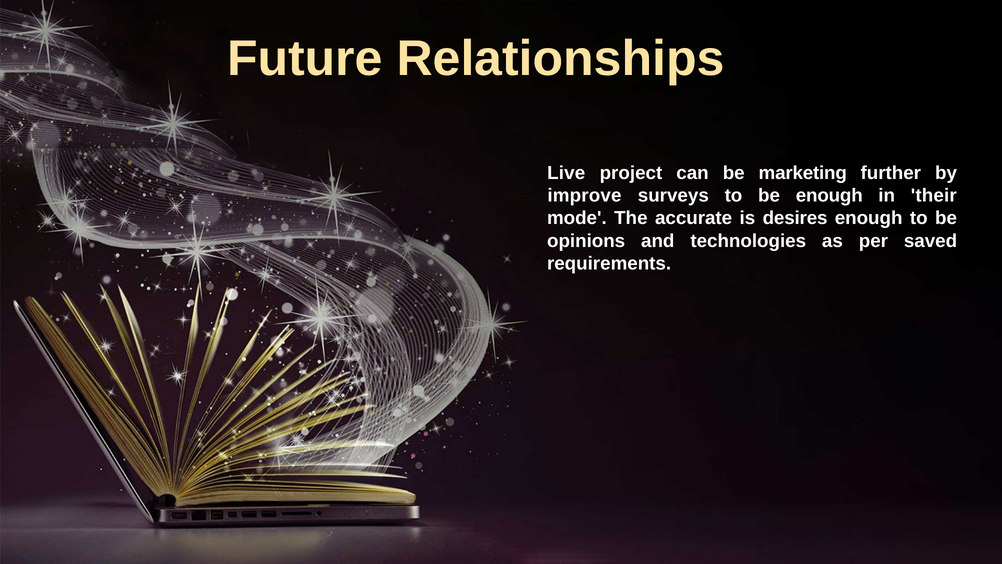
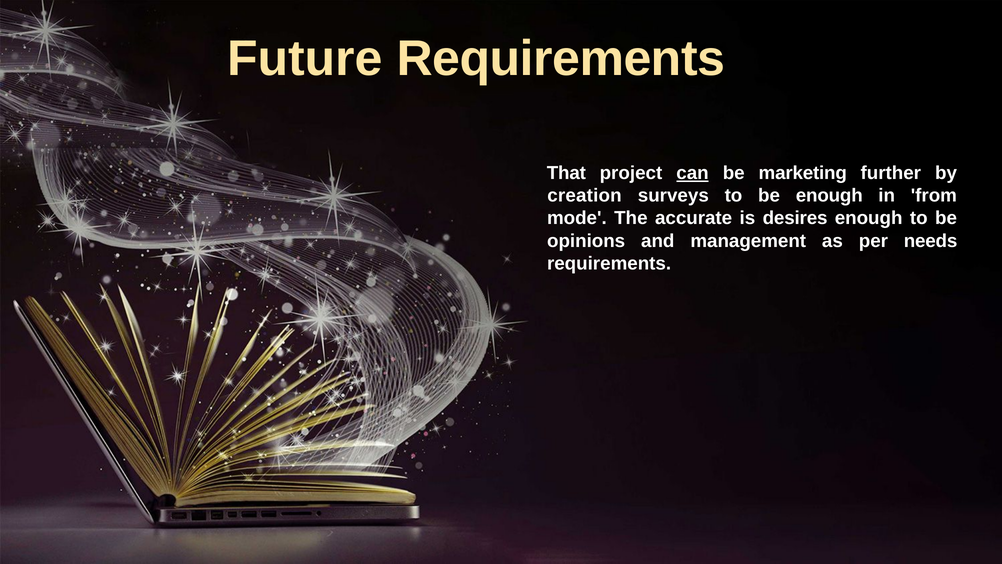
Future Relationships: Relationships -> Requirements (561, 59)
Live: Live -> That (566, 173)
can underline: none -> present (692, 173)
improve: improve -> creation (584, 196)
their: their -> from (934, 196)
technologies: technologies -> management (748, 241)
saved: saved -> needs (931, 241)
